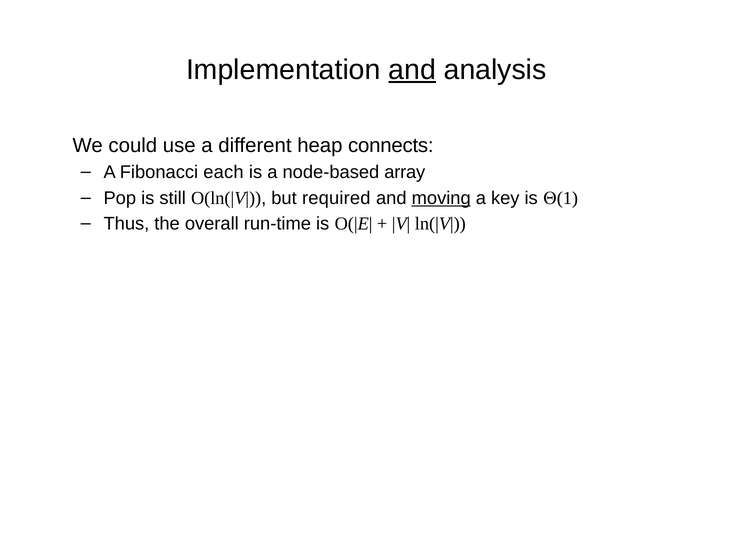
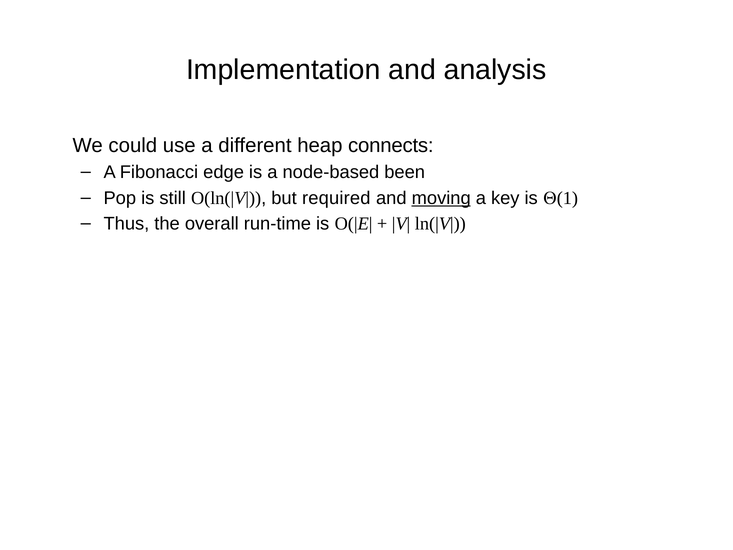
and underline: present -> none (412, 70)
each: each -> edge (224, 172)
array: array -> been (405, 172)
